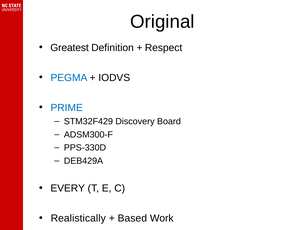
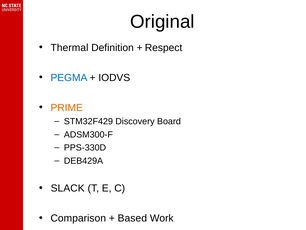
Greatest: Greatest -> Thermal (69, 48)
PRIME colour: blue -> orange (67, 107)
EVERY: EVERY -> SLACK (68, 188)
Realistically: Realistically -> Comparison (78, 218)
